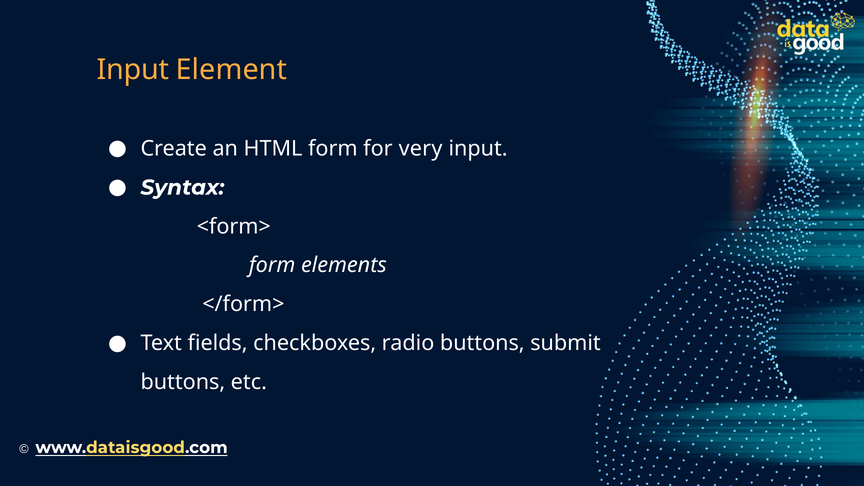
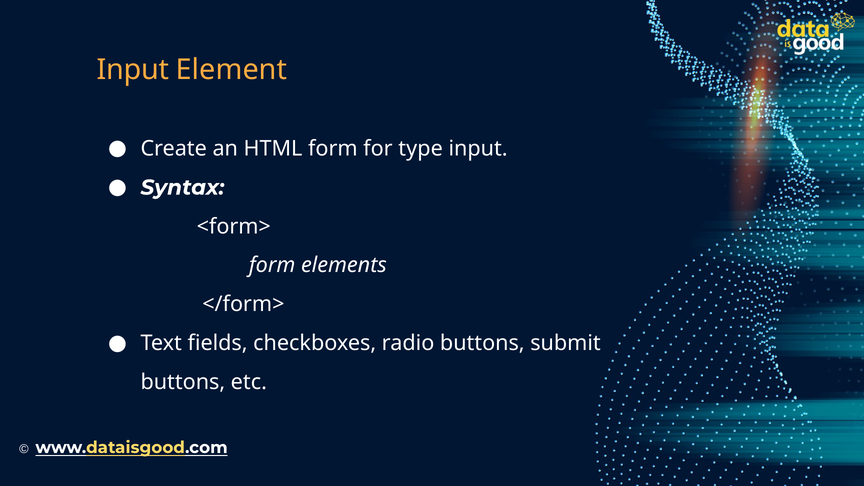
very: very -> type (421, 149)
